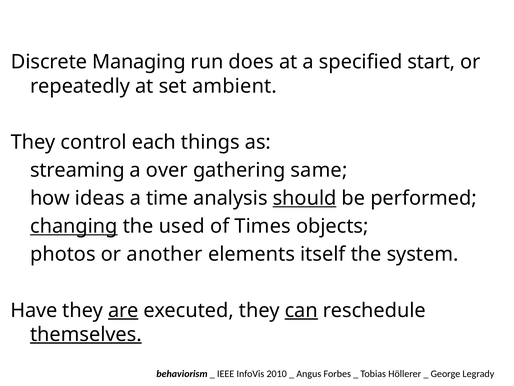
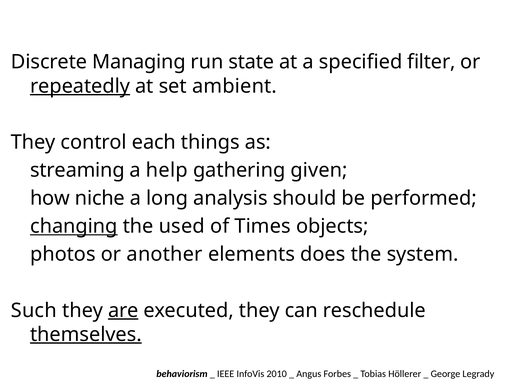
does: does -> state (251, 62)
start: start -> filter (431, 62)
repeatedly underline: none -> present (80, 86)
over: over -> help (167, 170)
same: same -> given (319, 170)
ideas: ideas -> niche (100, 198)
time: time -> long (167, 198)
should underline: present -> none (305, 198)
itself: itself -> does (323, 254)
Have: Have -> Such (34, 310)
can underline: present -> none (301, 310)
